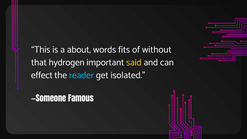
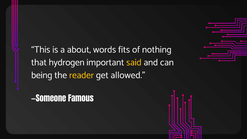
without: without -> nothing (157, 49)
effect: effect -> being (42, 75)
reader colour: light blue -> yellow (81, 75)
isolated: isolated -> allowed (128, 75)
